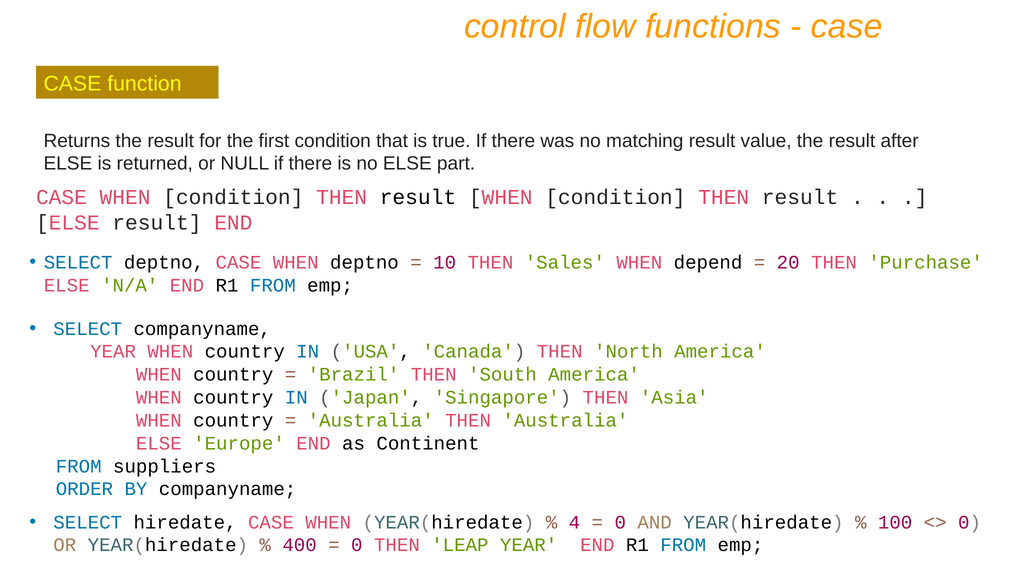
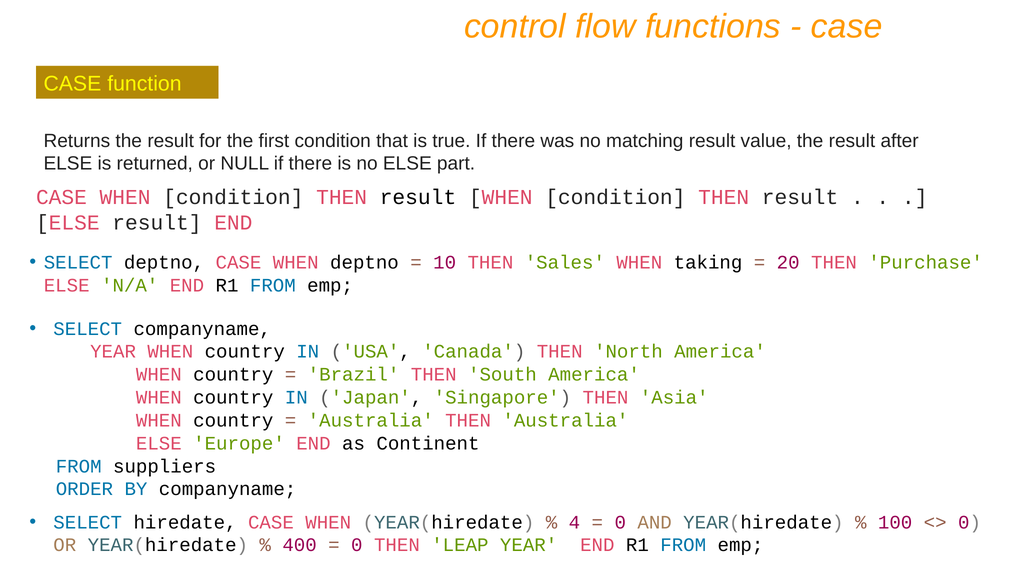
depend: depend -> taking (708, 262)
